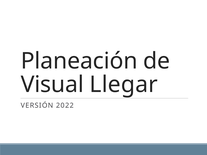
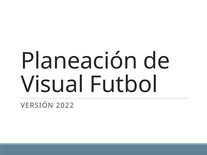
Llegar: Llegar -> Futbol (124, 85)
